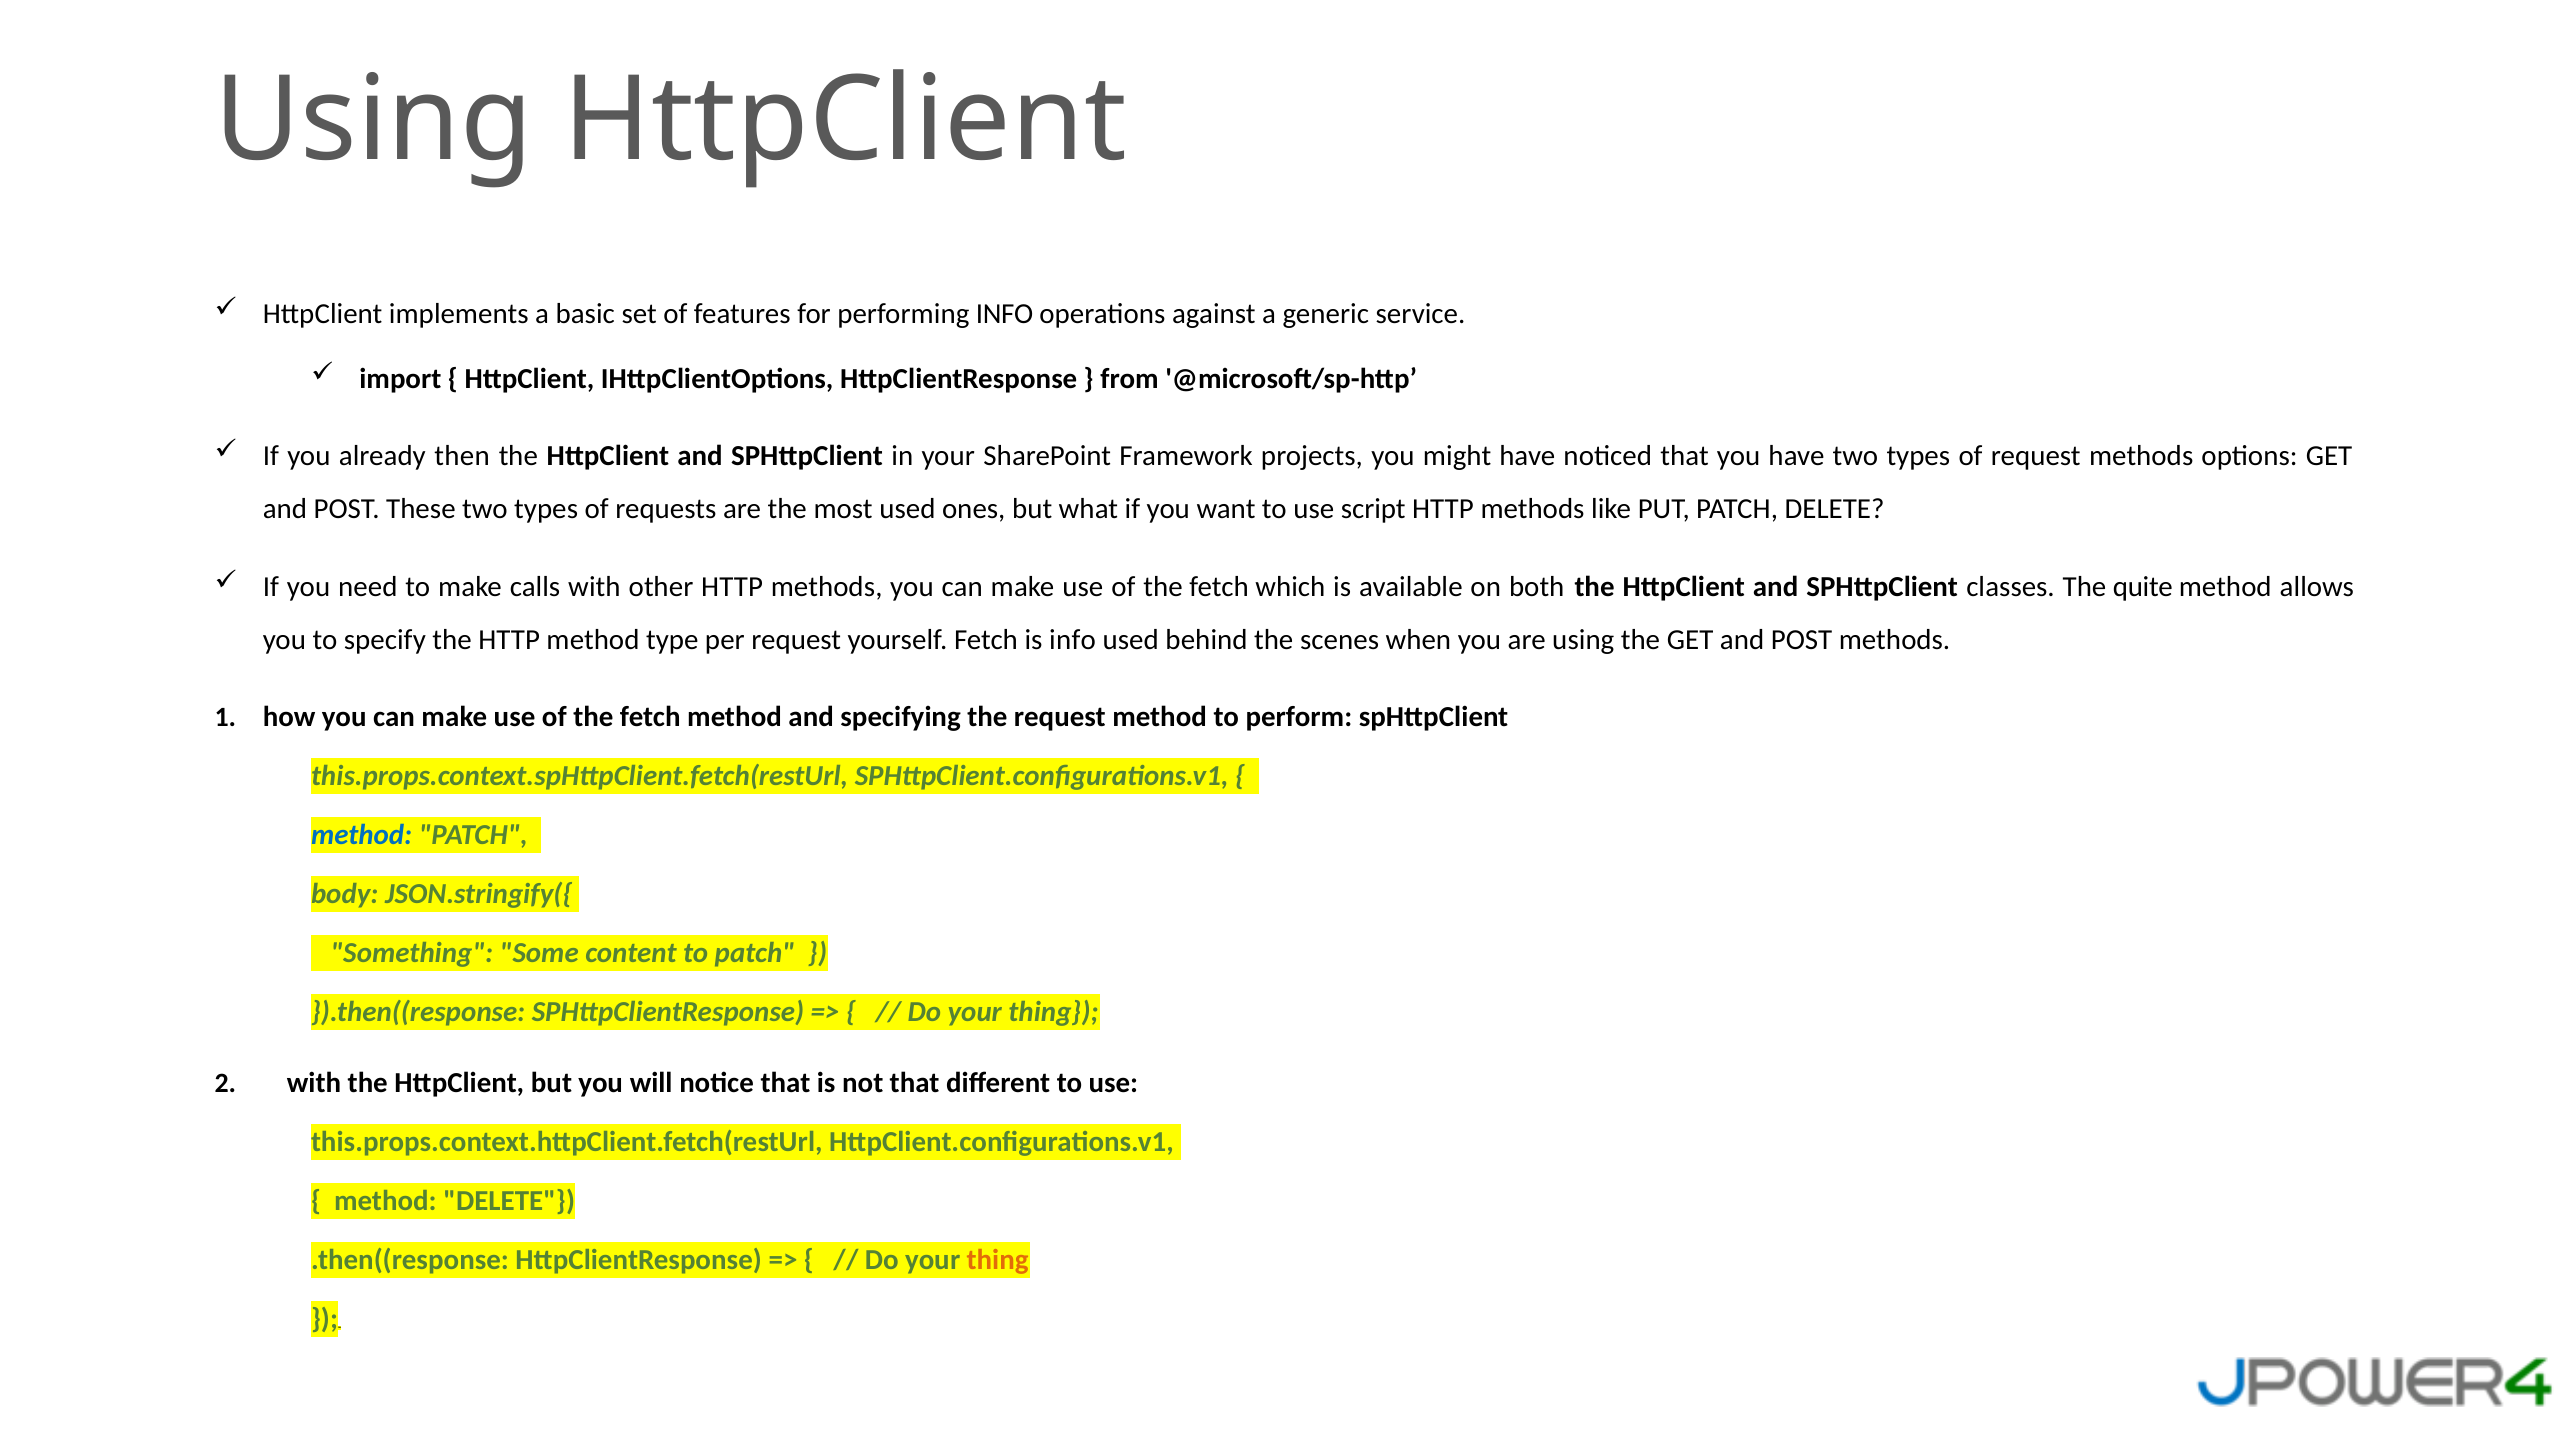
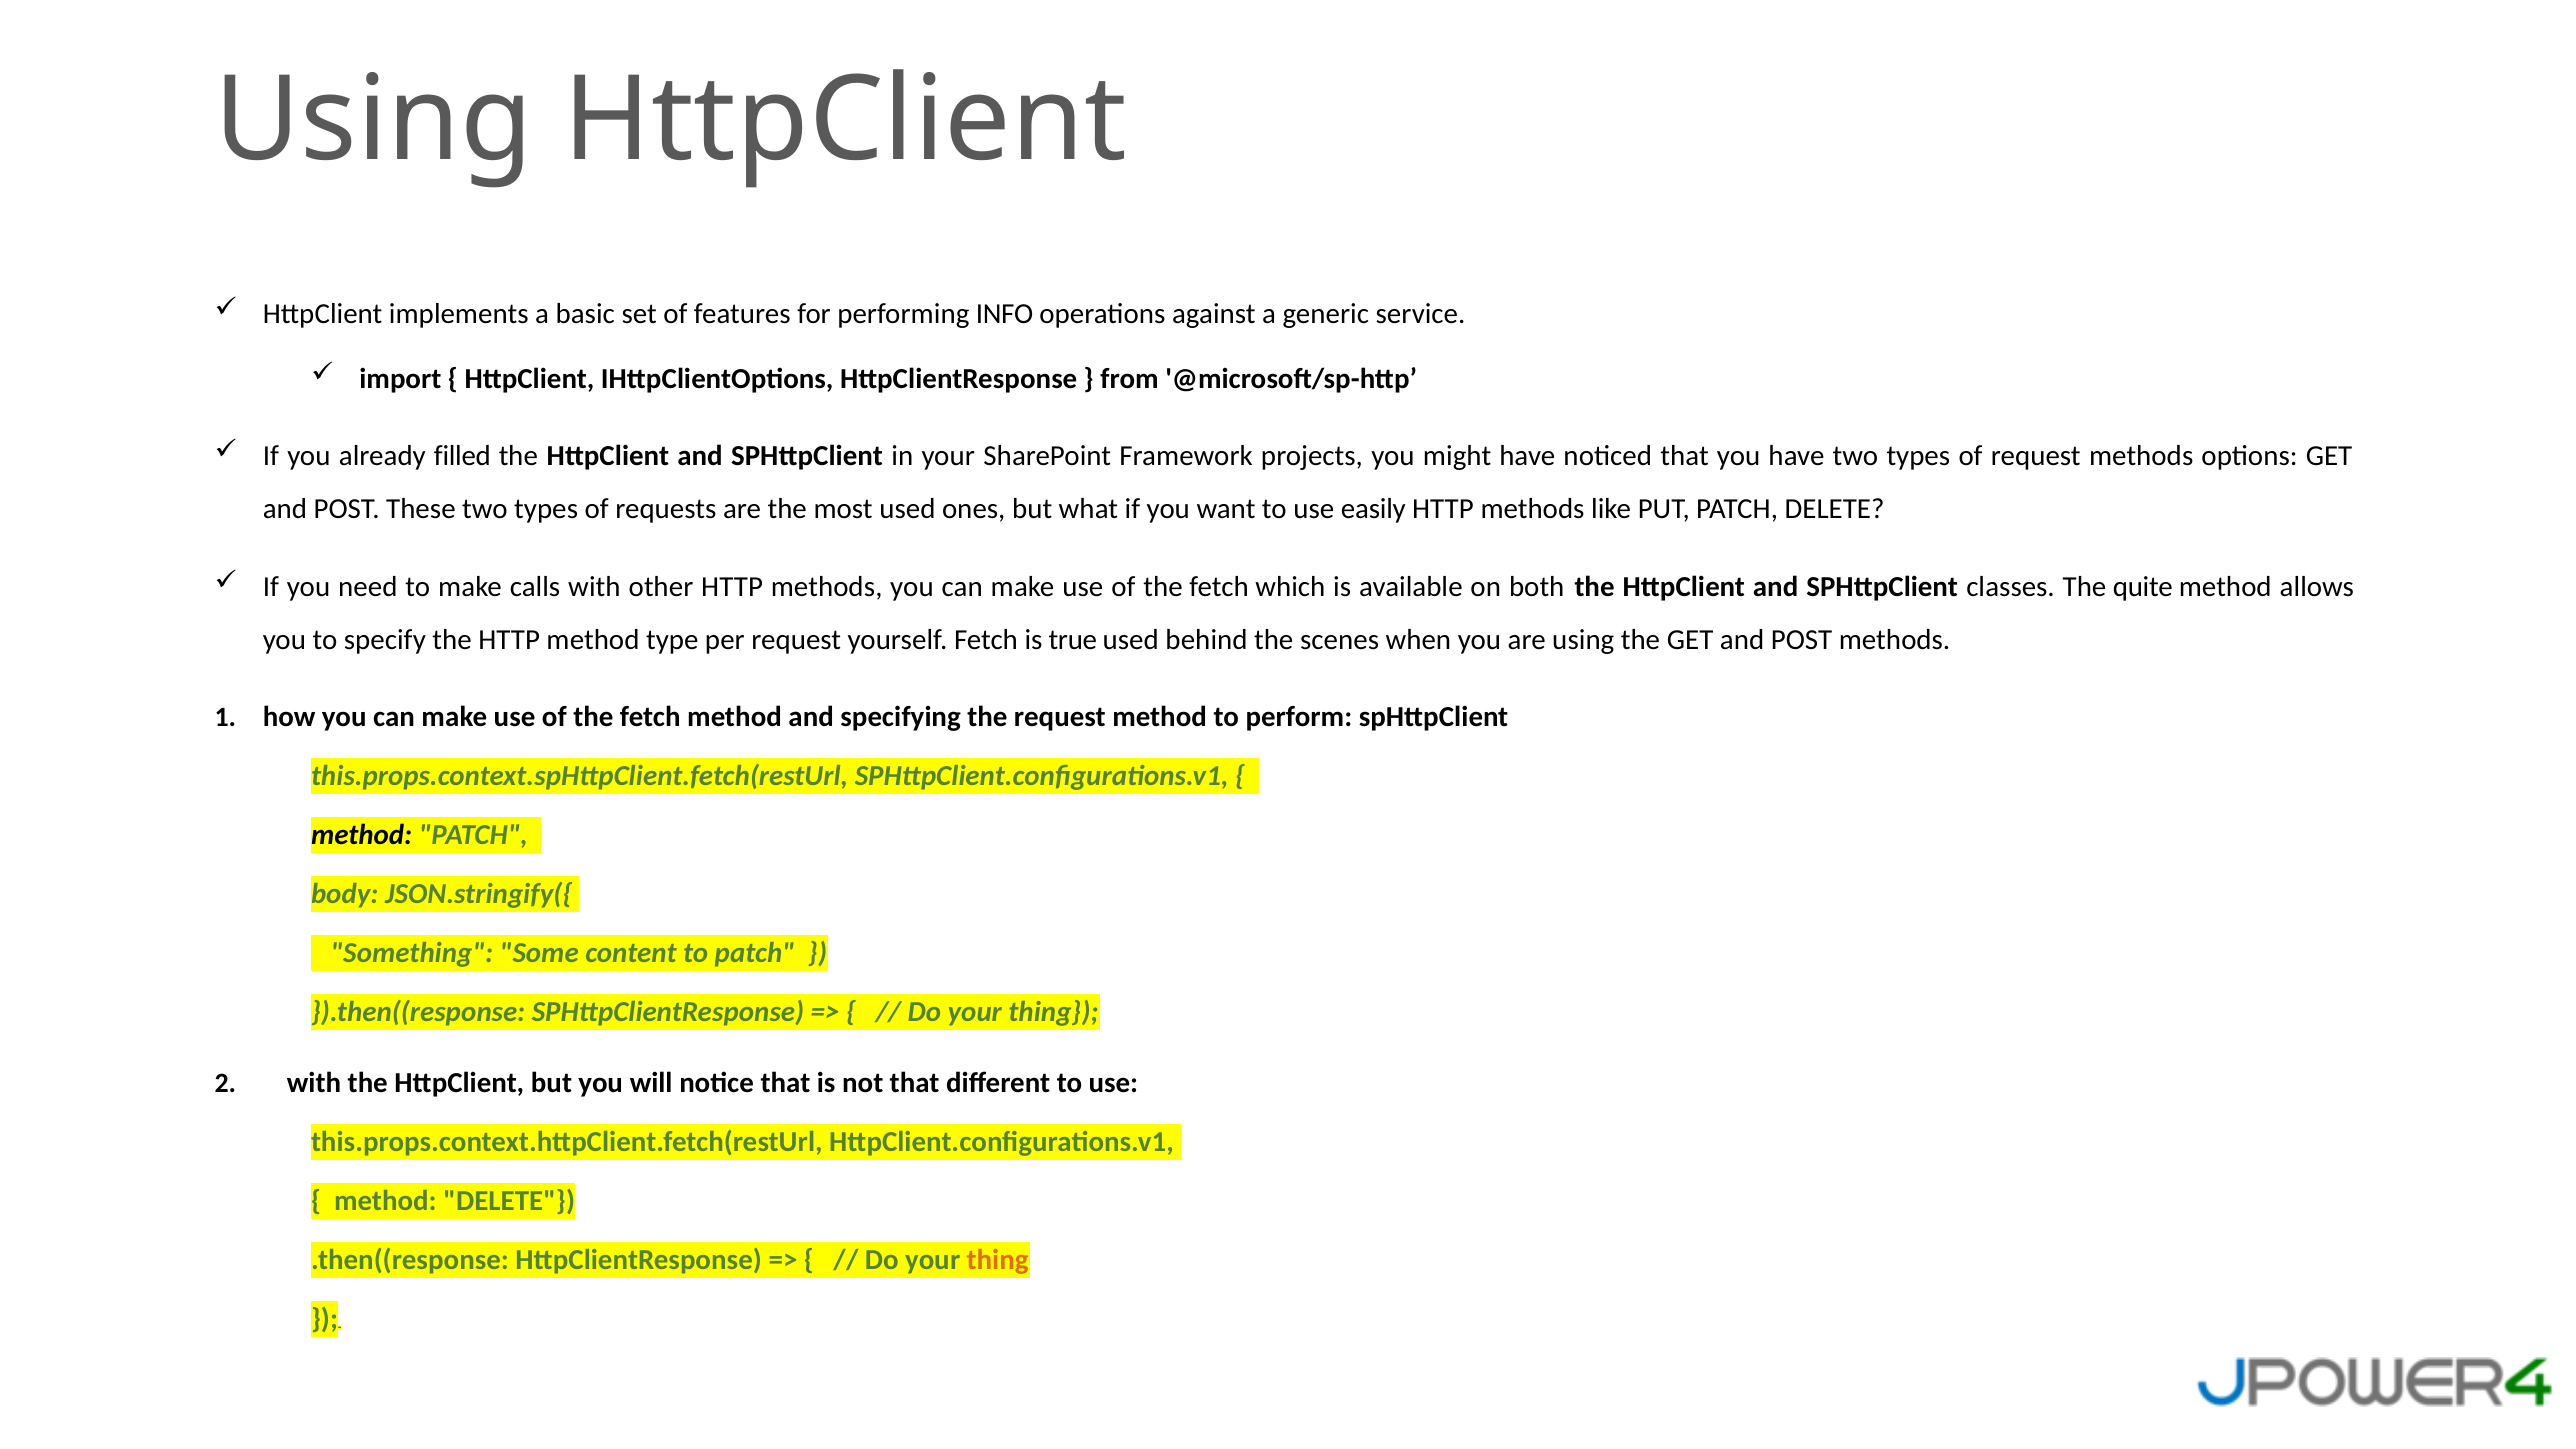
then: then -> filled (462, 456)
script: script -> easily (1373, 509)
is info: info -> true (1073, 640)
method colour: blue -> black (362, 835)
